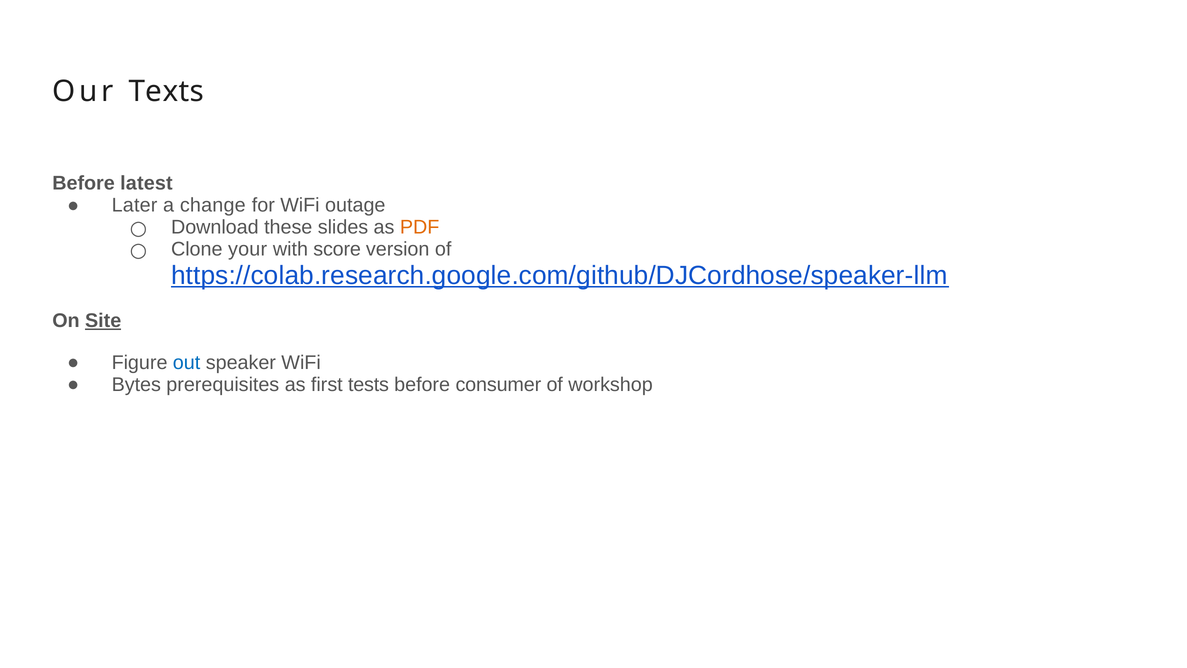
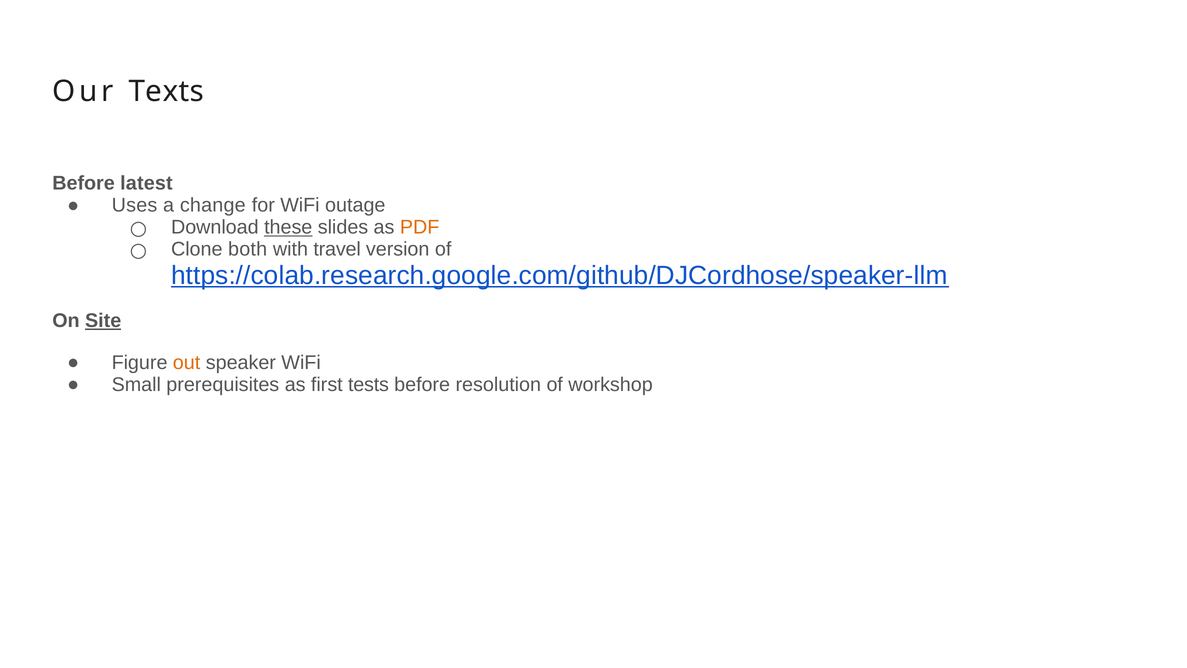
Later: Later -> Uses (135, 205)
these underline: none -> present (288, 227)
your: your -> both (248, 249)
score: score -> travel (337, 249)
out colour: blue -> orange (187, 362)
Bytes: Bytes -> Small (136, 384)
consumer: consumer -> resolution (498, 384)
